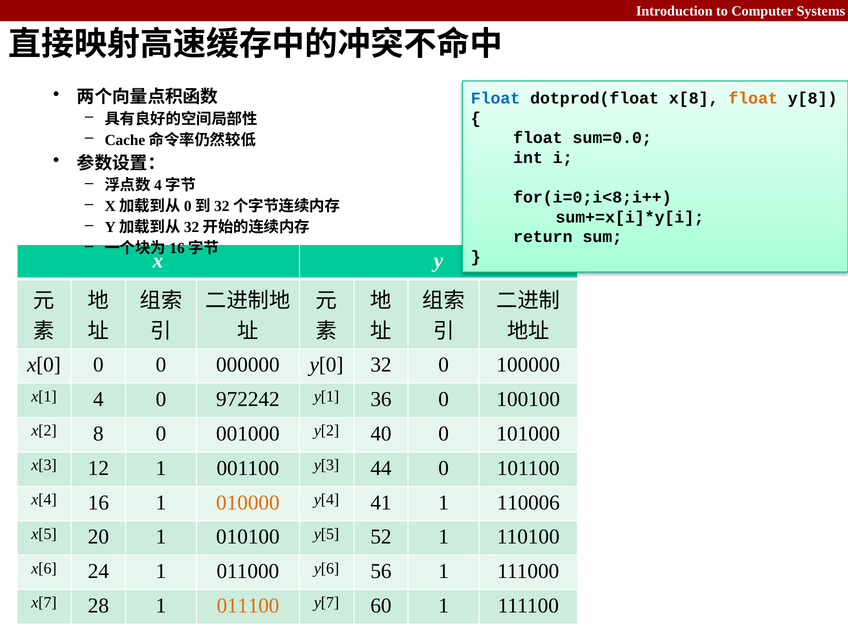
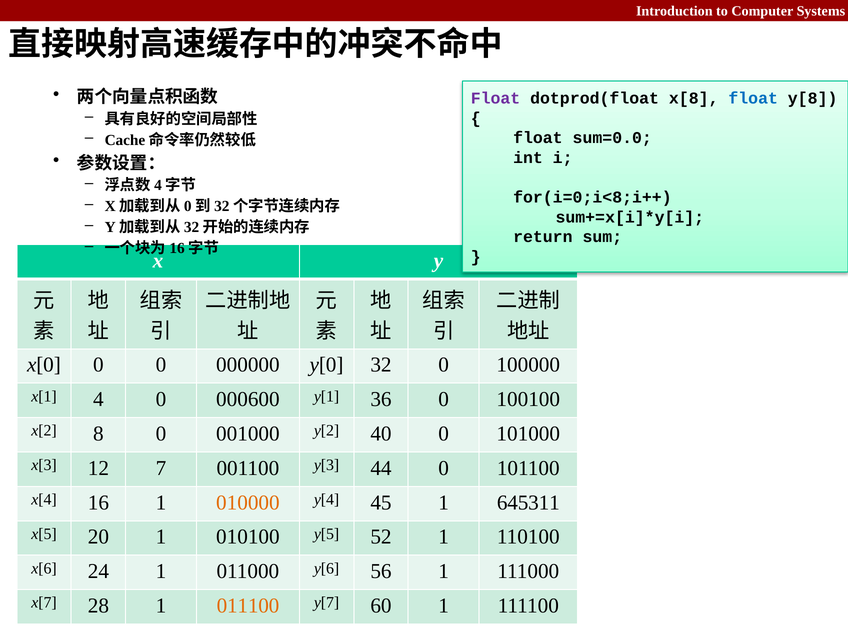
Float colour: blue -> purple (495, 98)
float colour: orange -> blue (753, 98)
972242: 972242 -> 000600 (248, 399)
12 1: 1 -> 7 (161, 468)
41: 41 -> 45 (381, 503)
110006: 110006 -> 645311 (528, 503)
